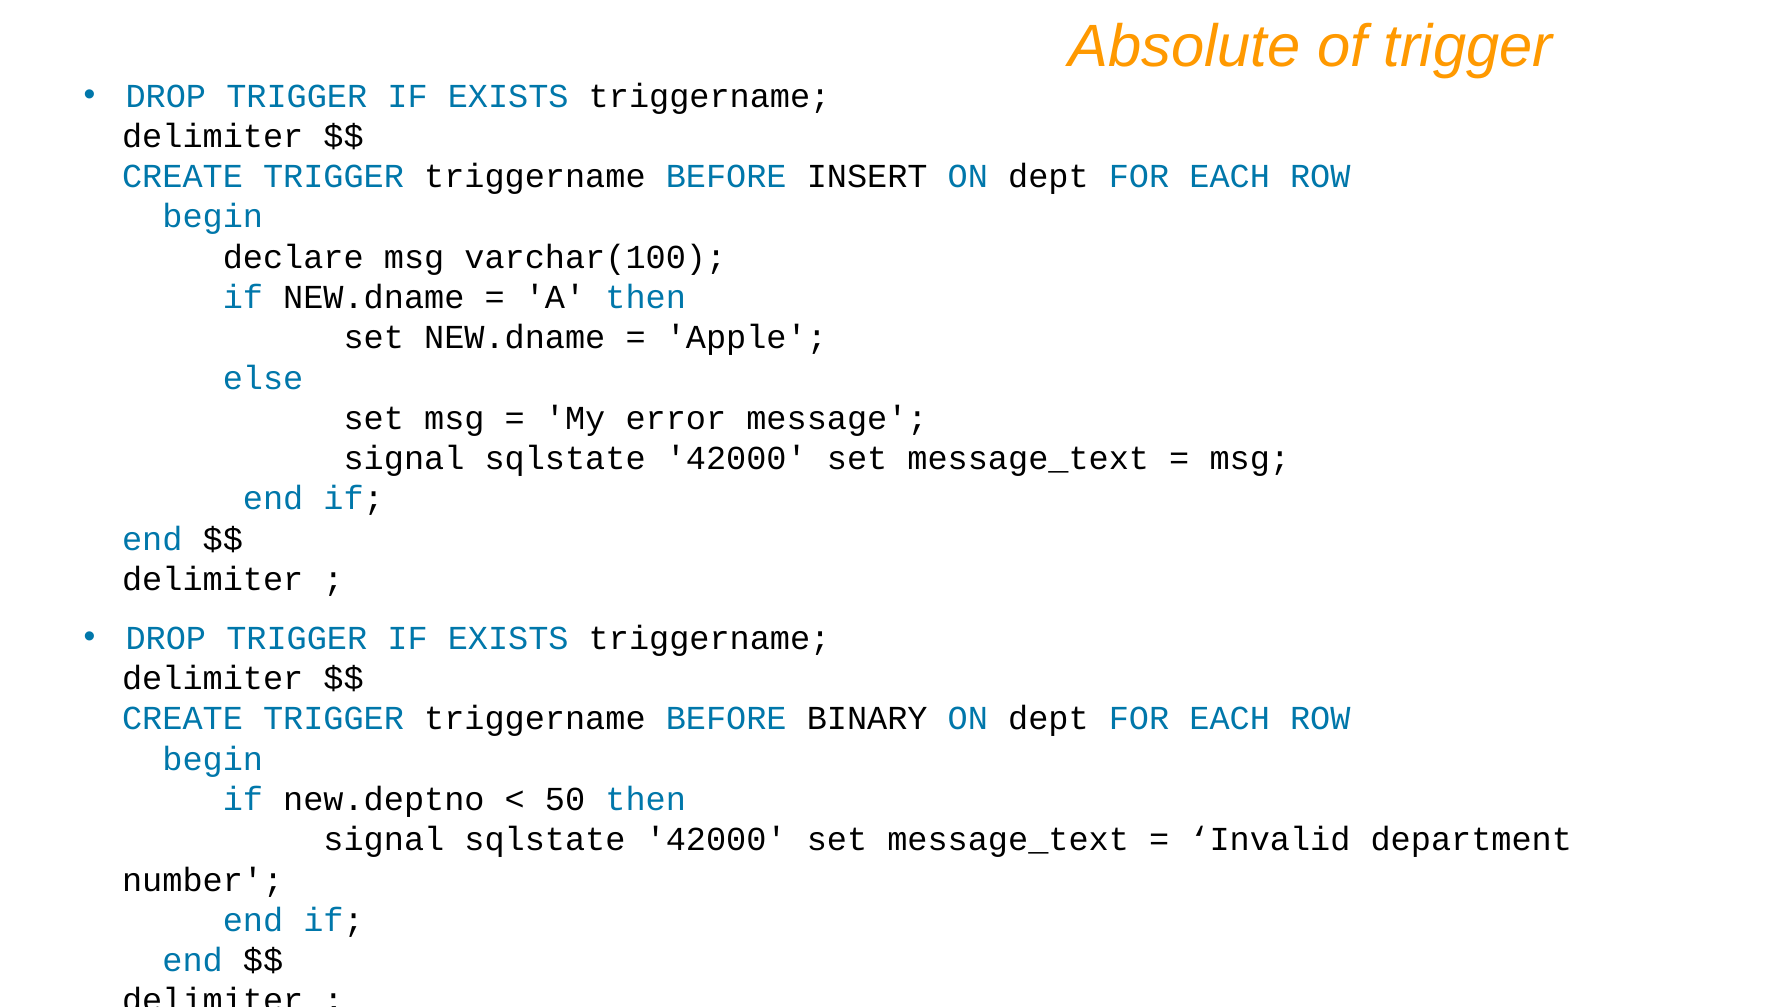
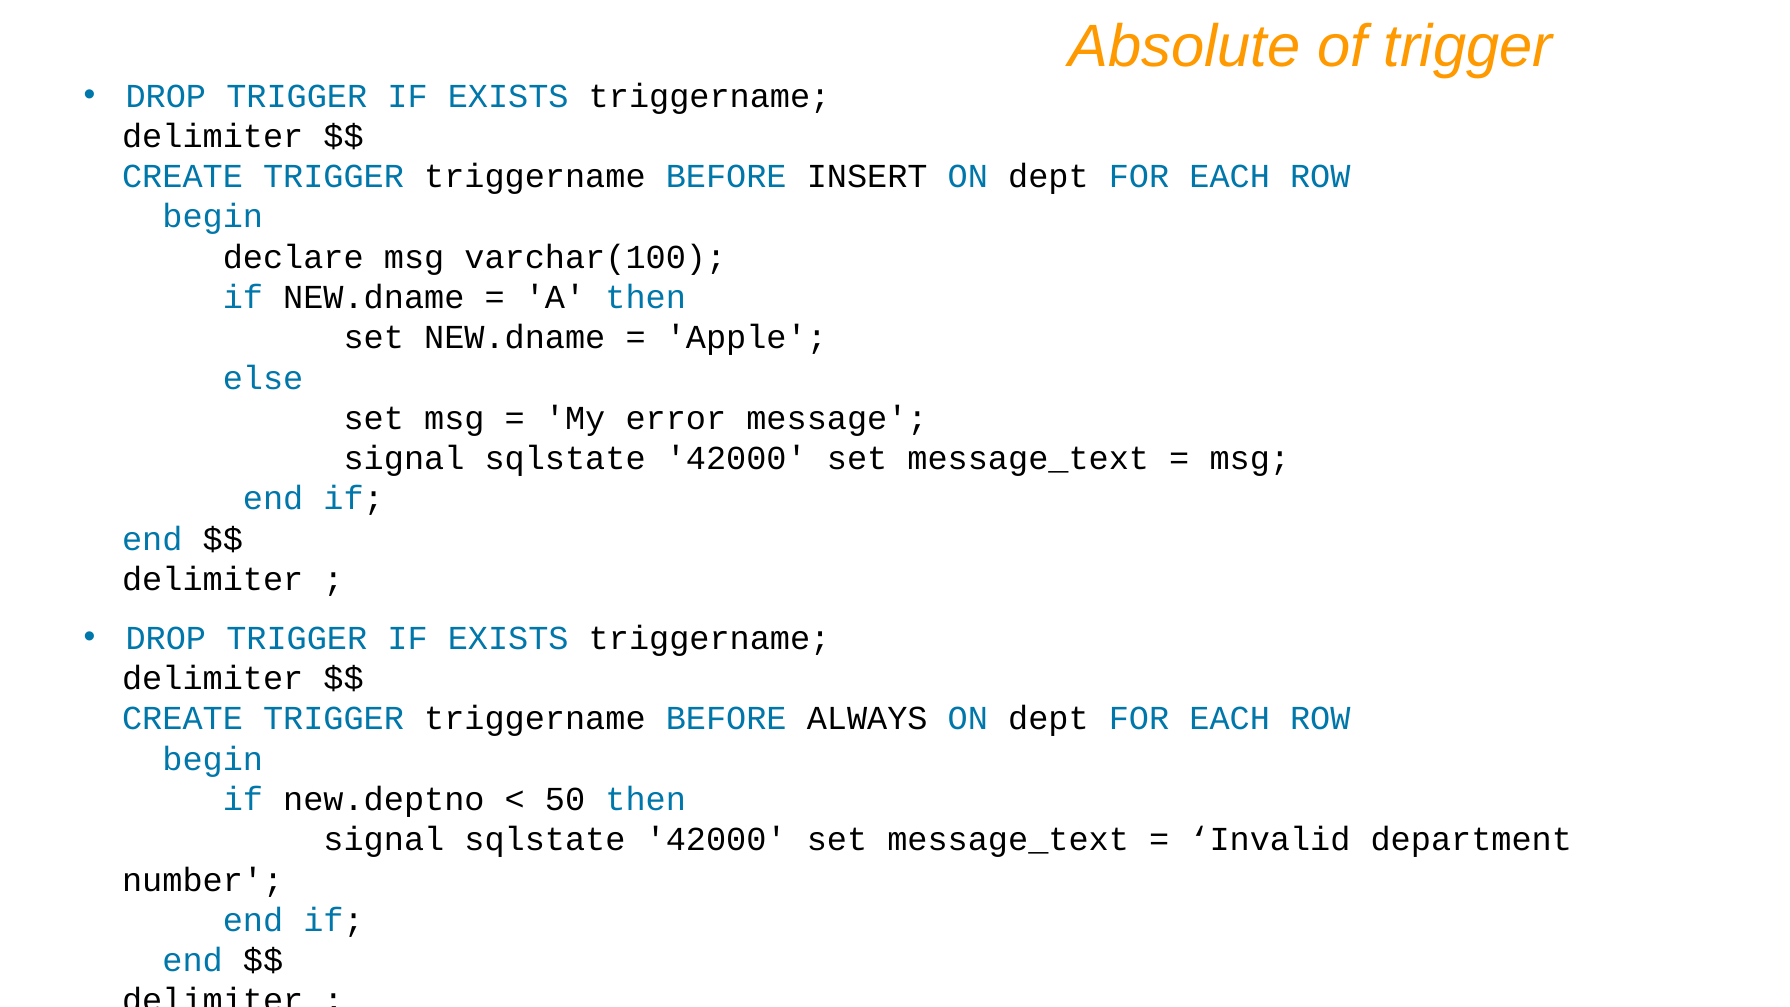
BINARY: BINARY -> ALWAYS (867, 719)
